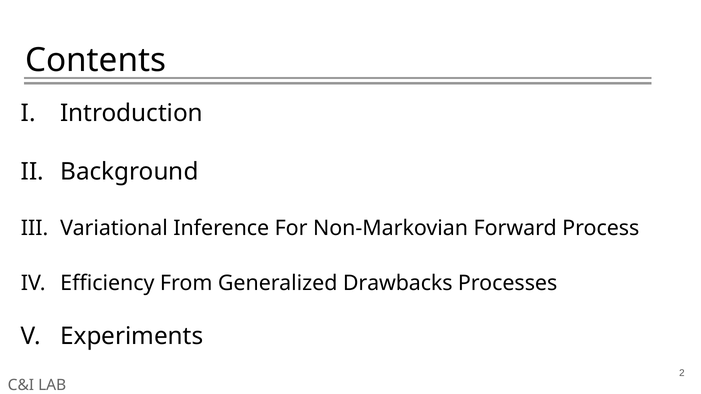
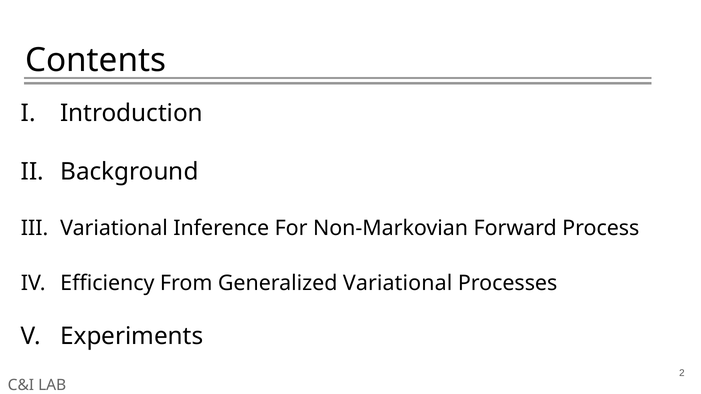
Generalized Drawbacks: Drawbacks -> Variational (398, 283)
